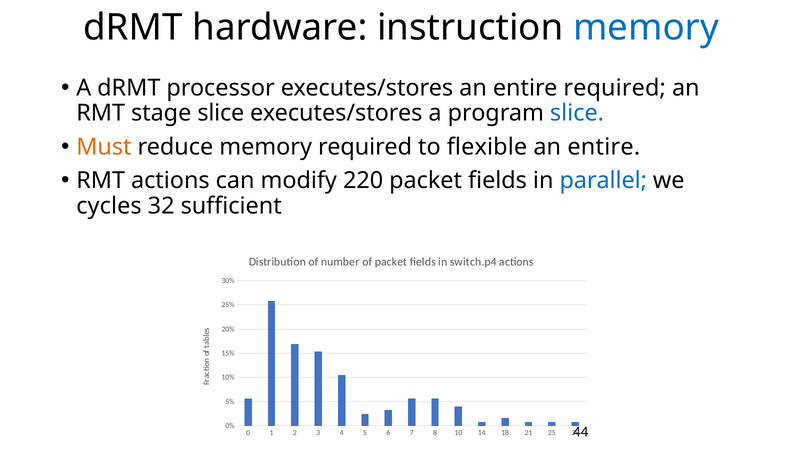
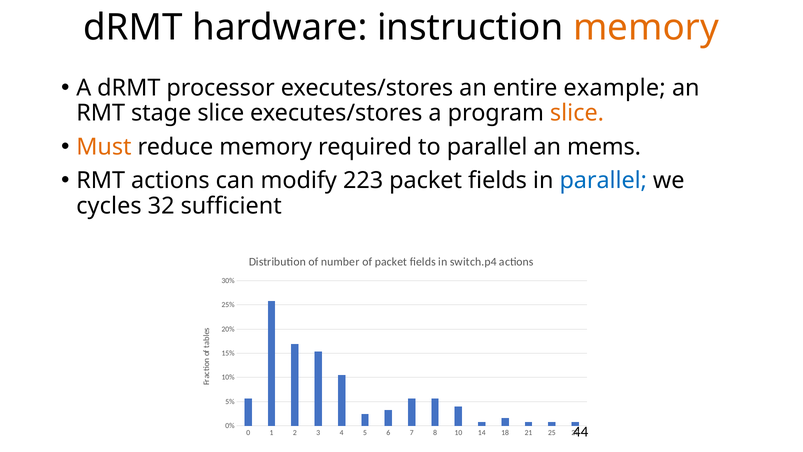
memory colour: blue -> orange (646, 28)
entire required: required -> example (615, 88)
slice colour: blue -> orange (577, 113)
to flexible: flexible -> parallel (487, 147)
entire: entire -> mems (604, 147)
220: 220 -> 223 (363, 180)
